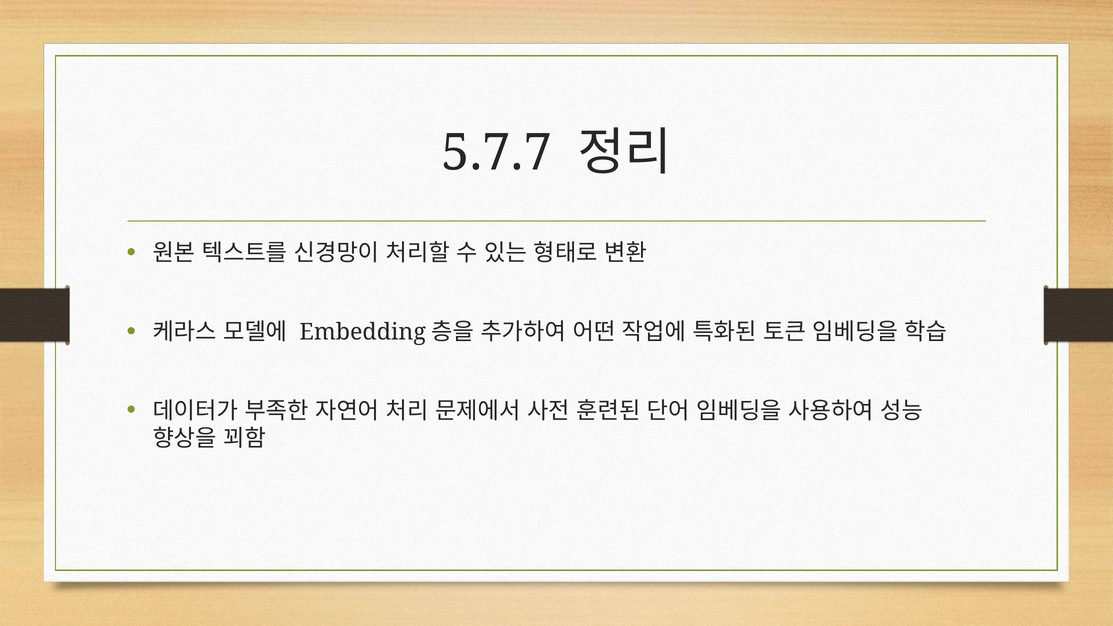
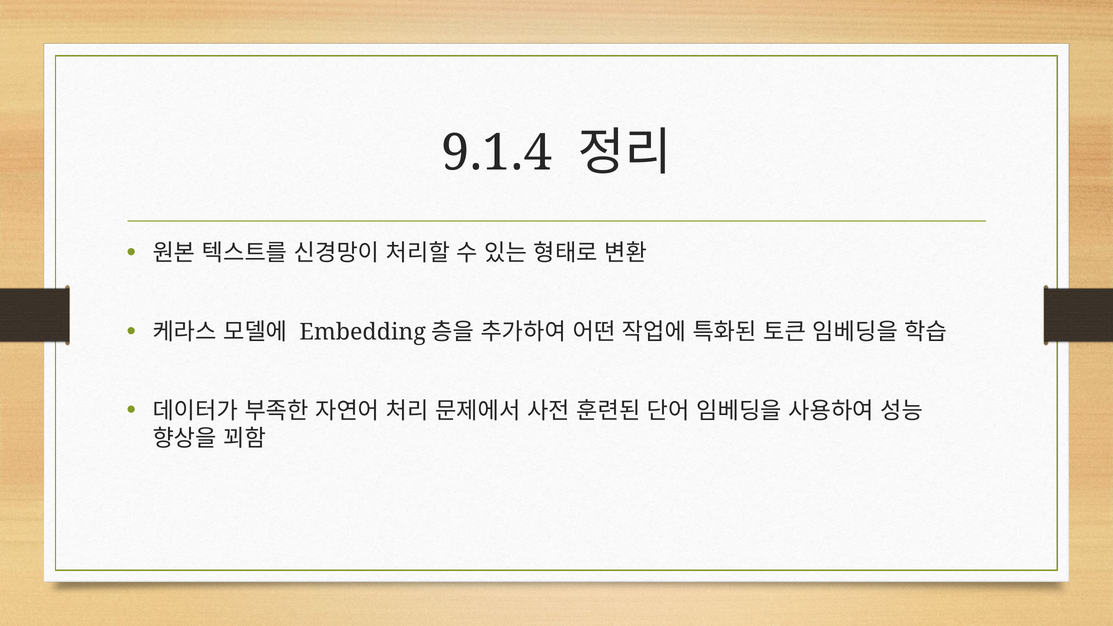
5.7.7: 5.7.7 -> 9.1.4 (497, 153)
